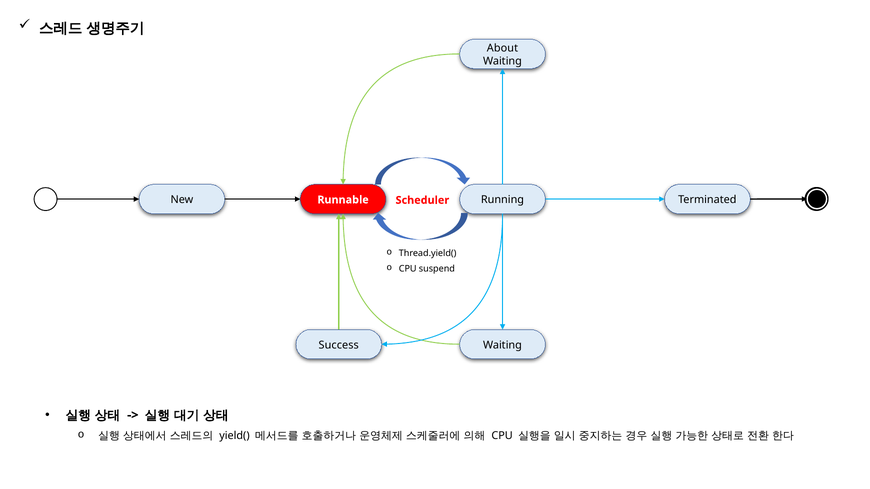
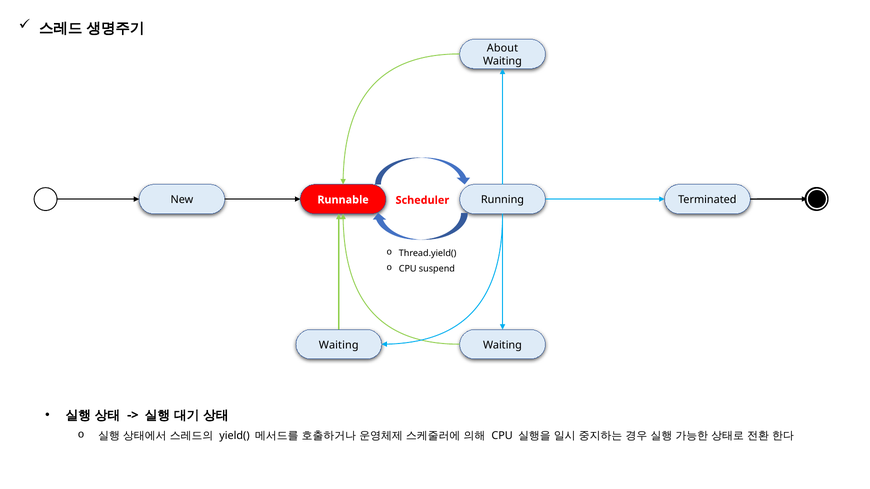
Success: Success -> Waiting (339, 345)
